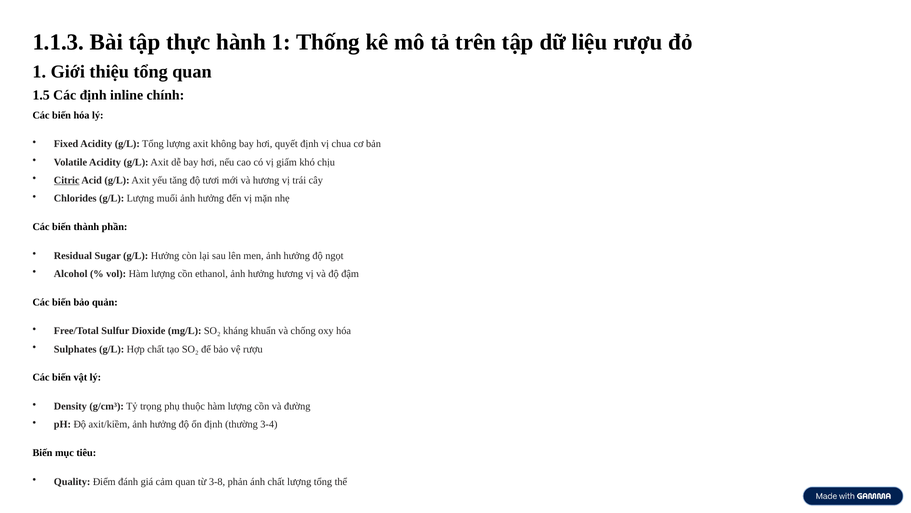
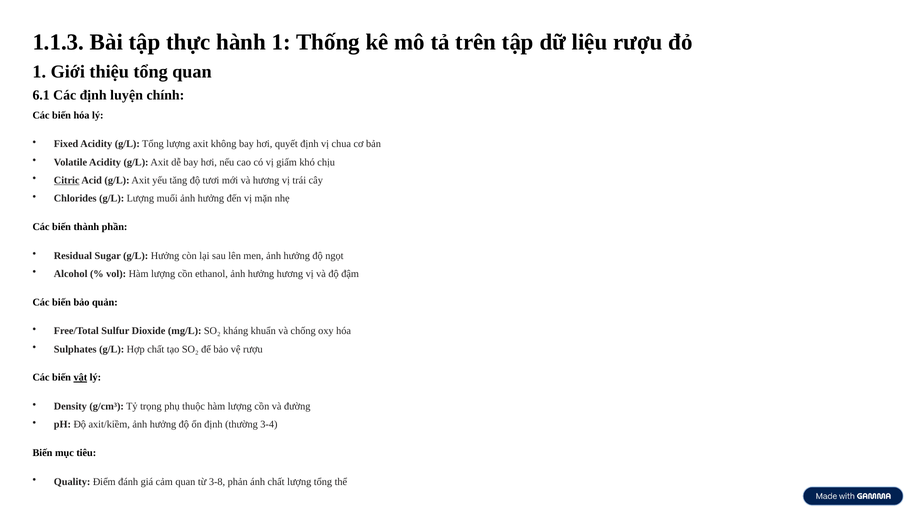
1.5: 1.5 -> 6.1 (41, 95)
inline: inline -> luyện (127, 95)
vật underline: none -> present (80, 377)
